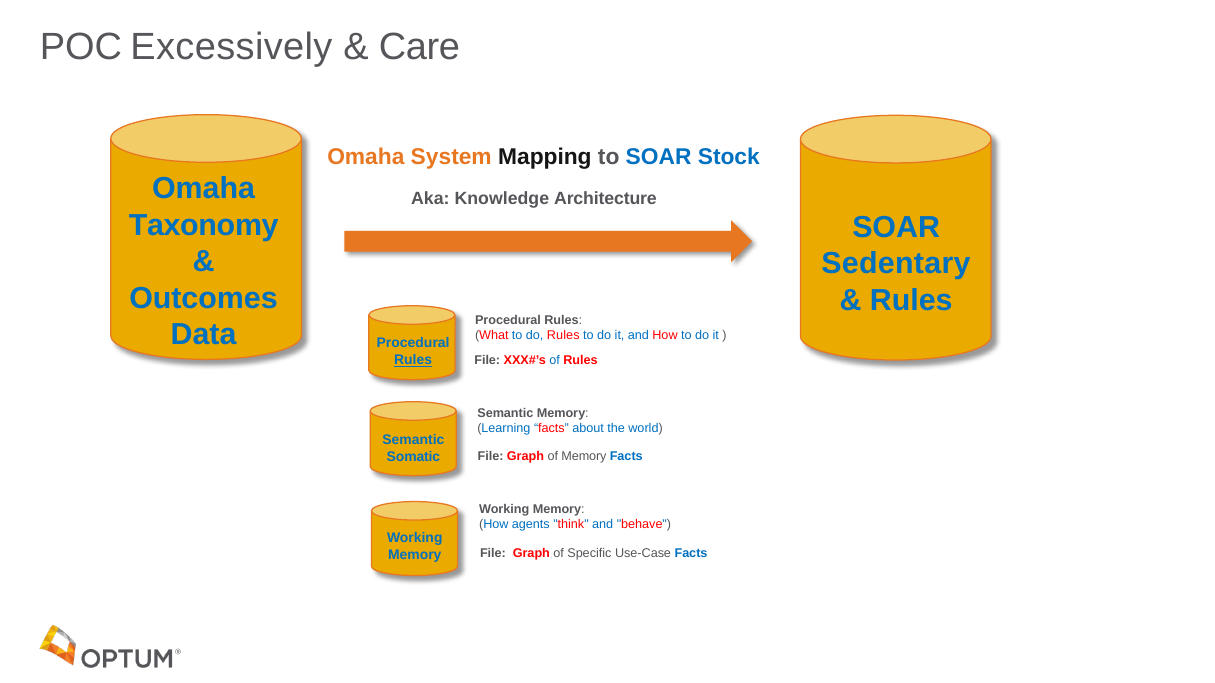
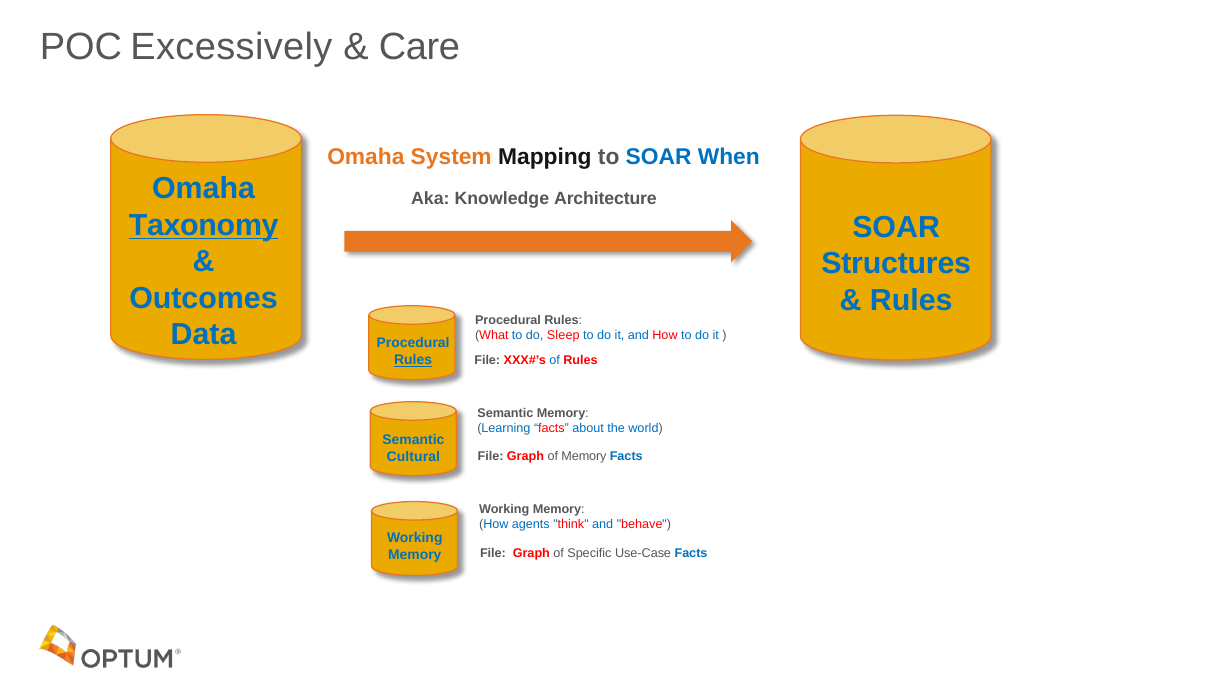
Stock: Stock -> When (729, 157)
Taxonomy underline: none -> present (204, 225)
Sedentary: Sedentary -> Structures (896, 264)
do Rules: Rules -> Sleep (563, 335)
Somatic: Somatic -> Cultural (413, 457)
